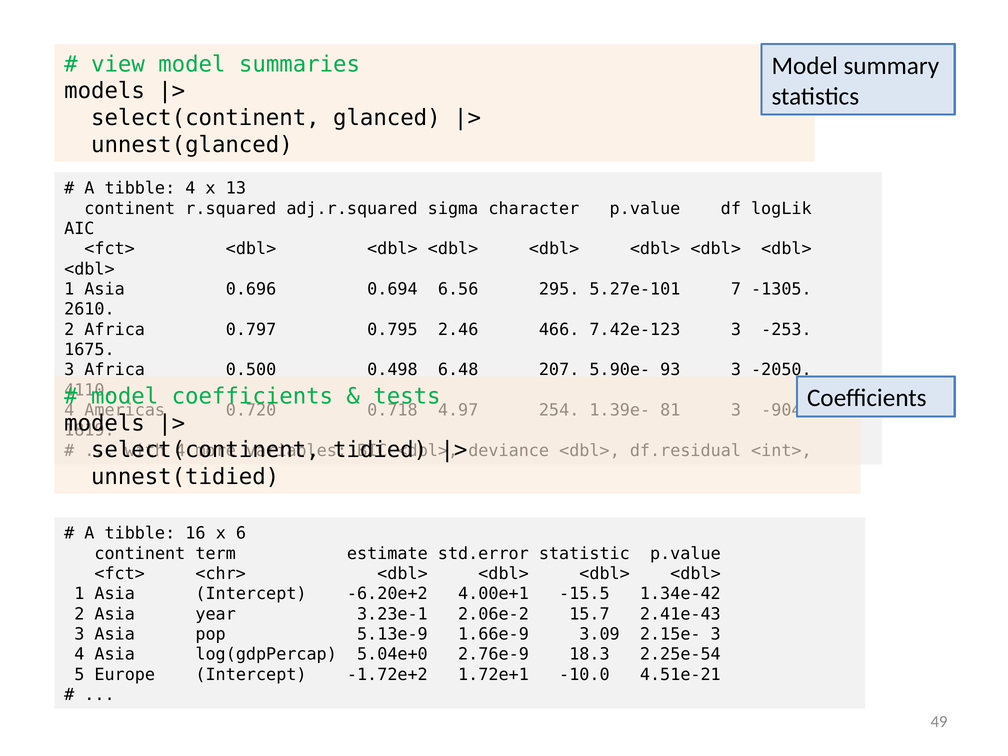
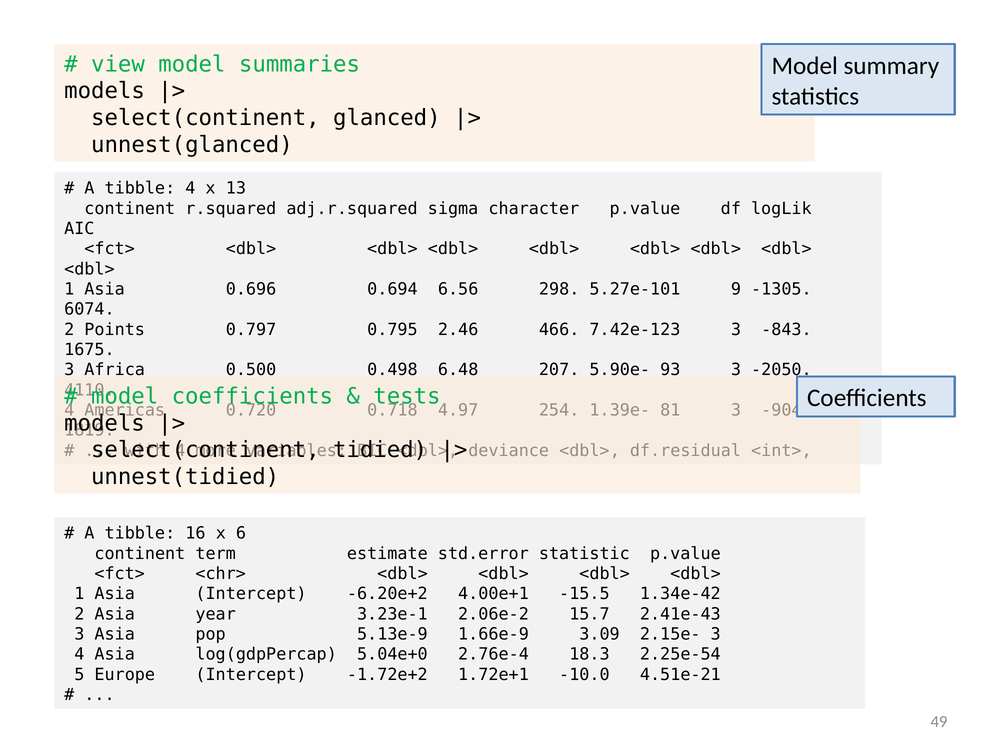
295: 295 -> 298 (559, 289)
7: 7 -> 9 (736, 289)
2610: 2610 -> 6074 (89, 309)
2 Africa: Africa -> Points (115, 330)
-253: -253 -> -843 (786, 330)
2.76e-9: 2.76e-9 -> 2.76e-4 (493, 654)
